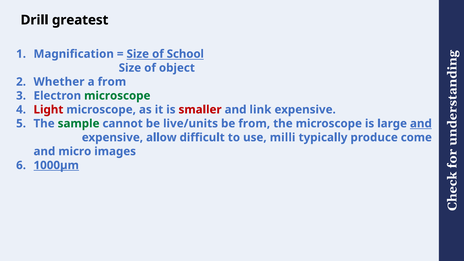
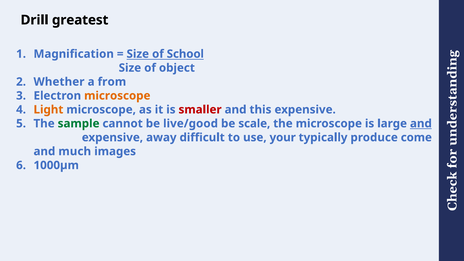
microscope colour: green -> orange (117, 96)
Light colour: red -> orange (48, 110)
link: link -> this (260, 110)
live/units: live/units -> live/good (191, 124)
be from: from -> scale (254, 124)
allow: allow -> away (161, 137)
milli: milli -> your (283, 137)
micro: micro -> much (75, 151)
1000µm underline: present -> none (56, 165)
